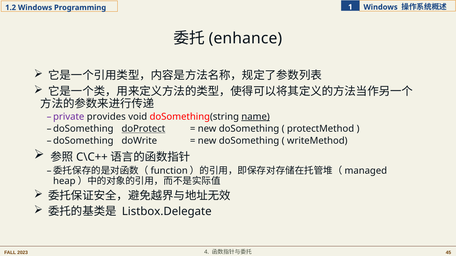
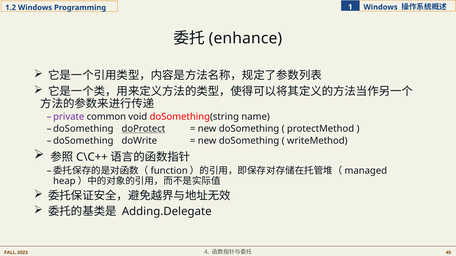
provides: provides -> common (106, 117)
name underline: present -> none (256, 117)
Listbox.Delegate: Listbox.Delegate -> Adding.Delegate (167, 212)
